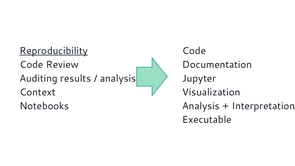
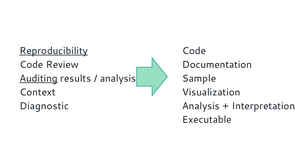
Auditing underline: none -> present (39, 78)
Jupyter: Jupyter -> Sample (199, 78)
Notebooks: Notebooks -> Diagnostic (44, 106)
